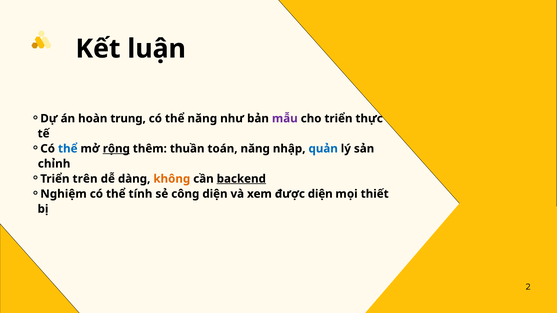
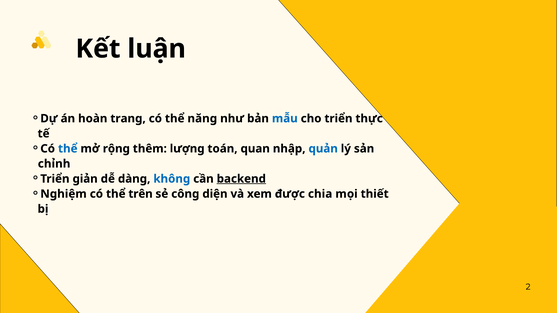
trung: trung -> trang (128, 119)
mẫu colour: purple -> blue (285, 119)
rộng underline: present -> none (116, 149)
thuần: thuần -> lượng (187, 149)
toán năng: năng -> quan (255, 149)
trên: trên -> giản (85, 179)
không colour: orange -> blue (172, 179)
tính: tính -> trên (141, 194)
được diện: diện -> chia (320, 194)
